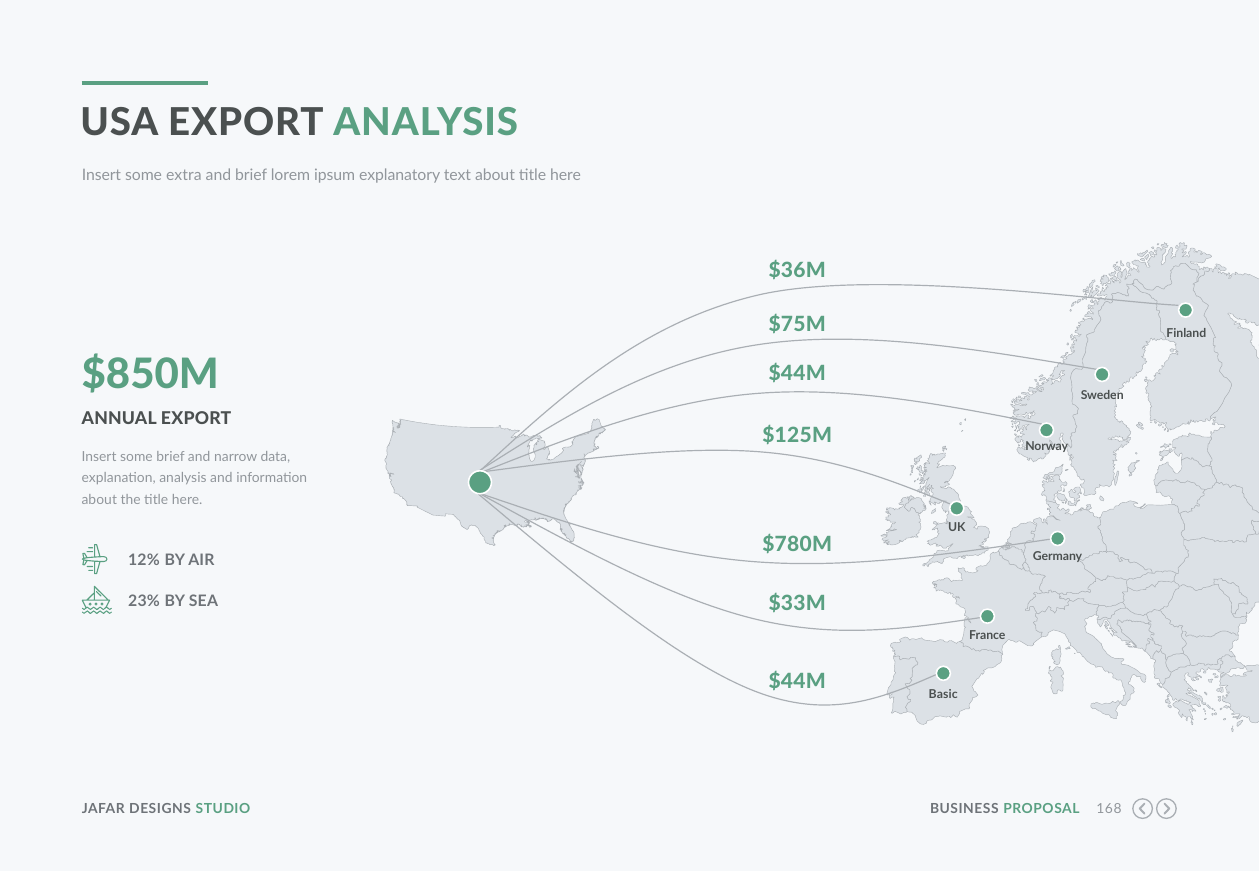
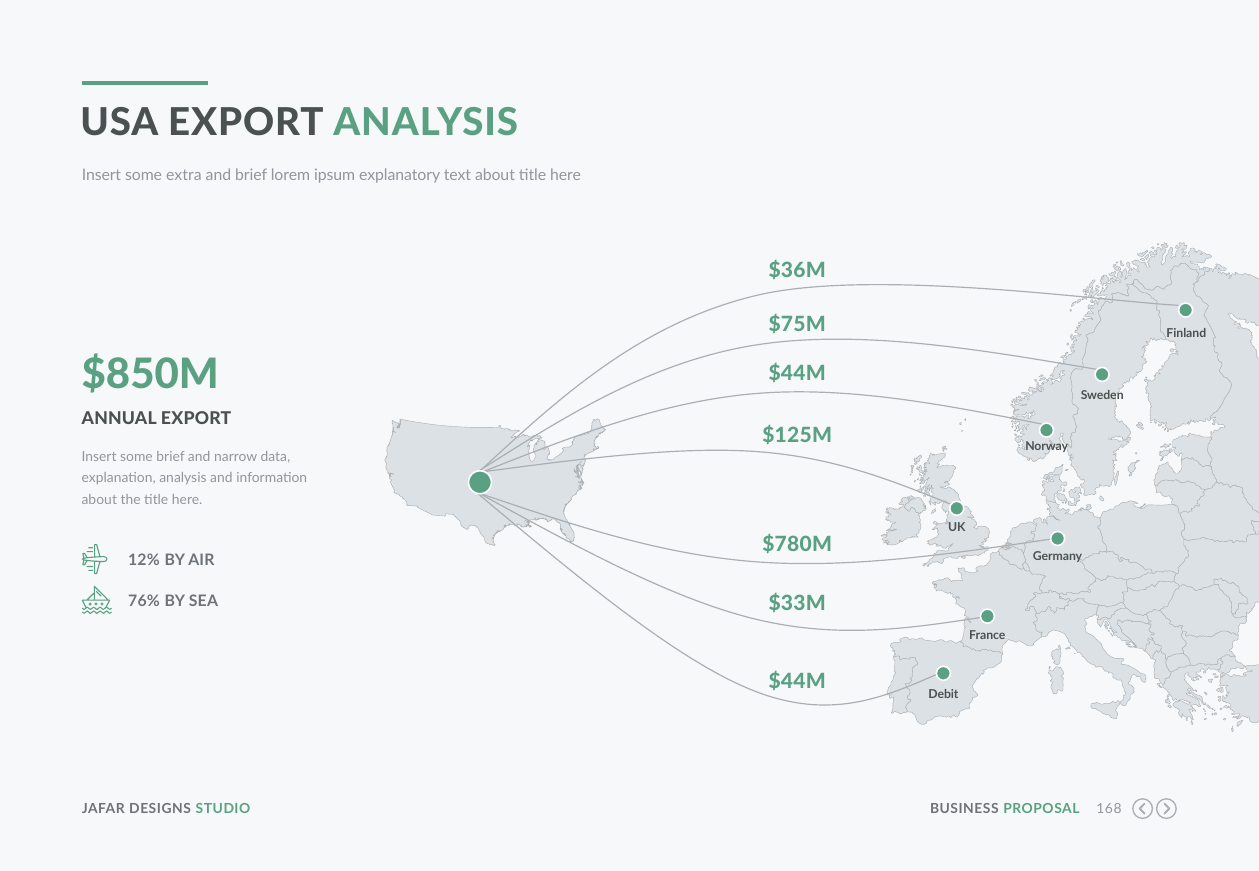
23%: 23% -> 76% (144, 601)
Basic: Basic -> Debit (943, 695)
